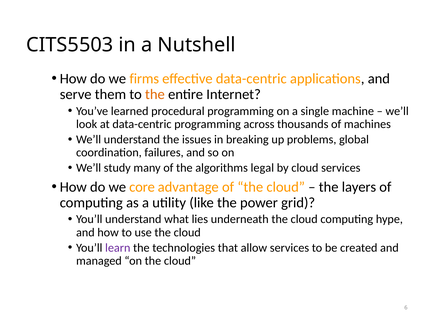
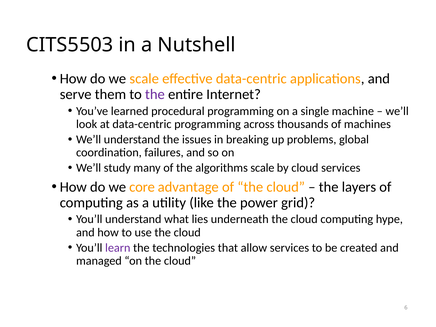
we firms: firms -> scale (144, 79)
the colour: orange -> purple (155, 94)
algorithms legal: legal -> scale (262, 168)
